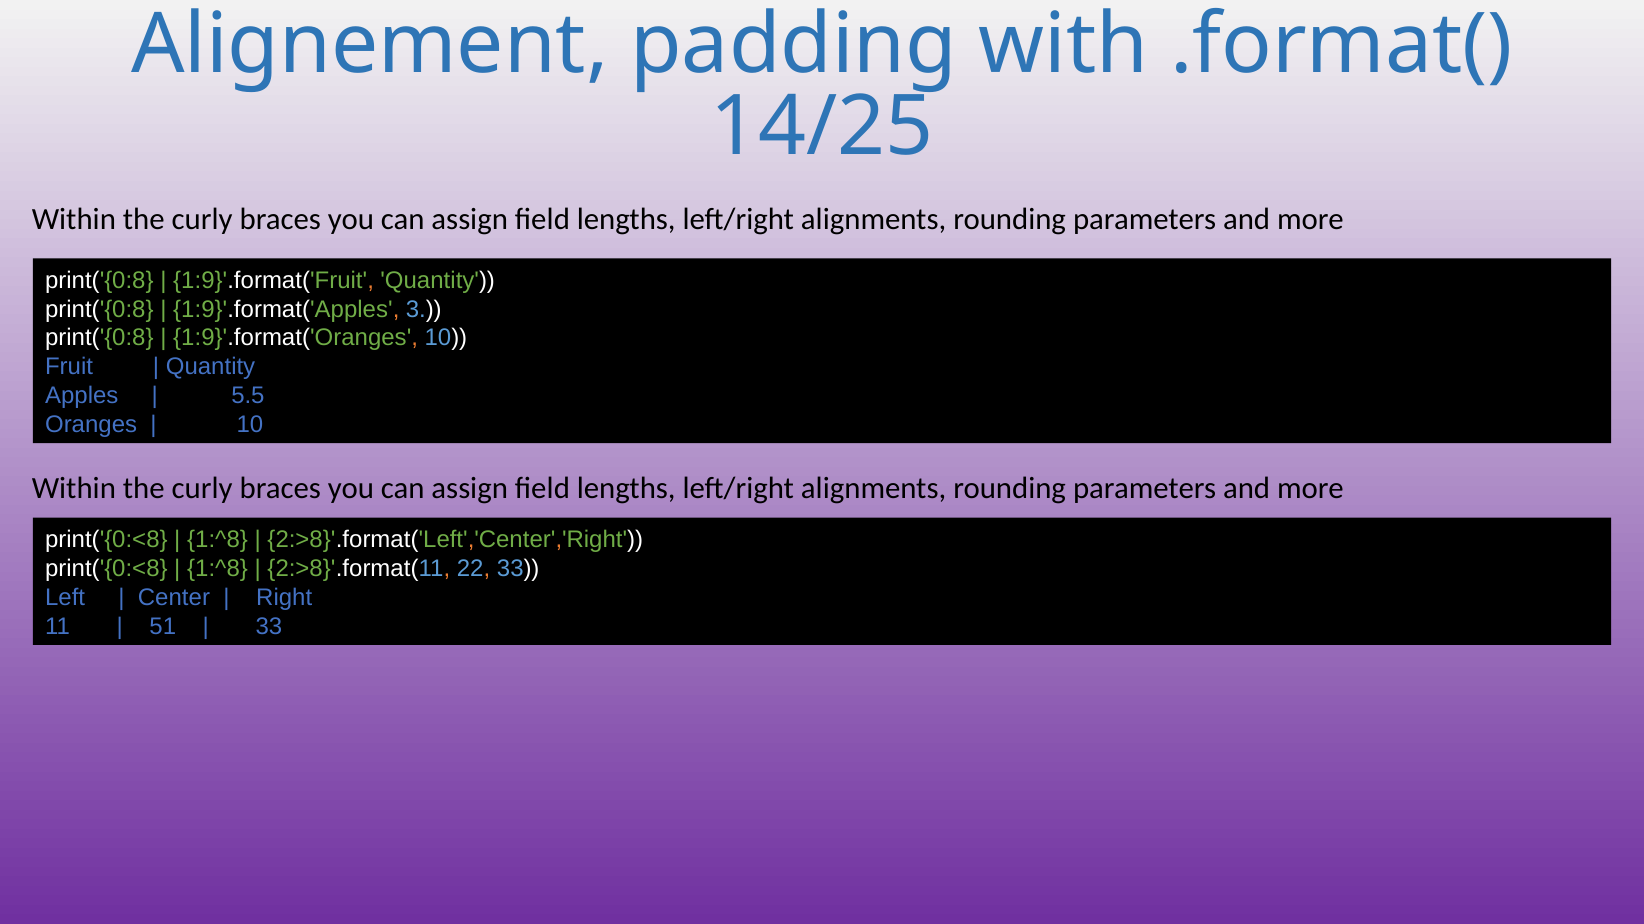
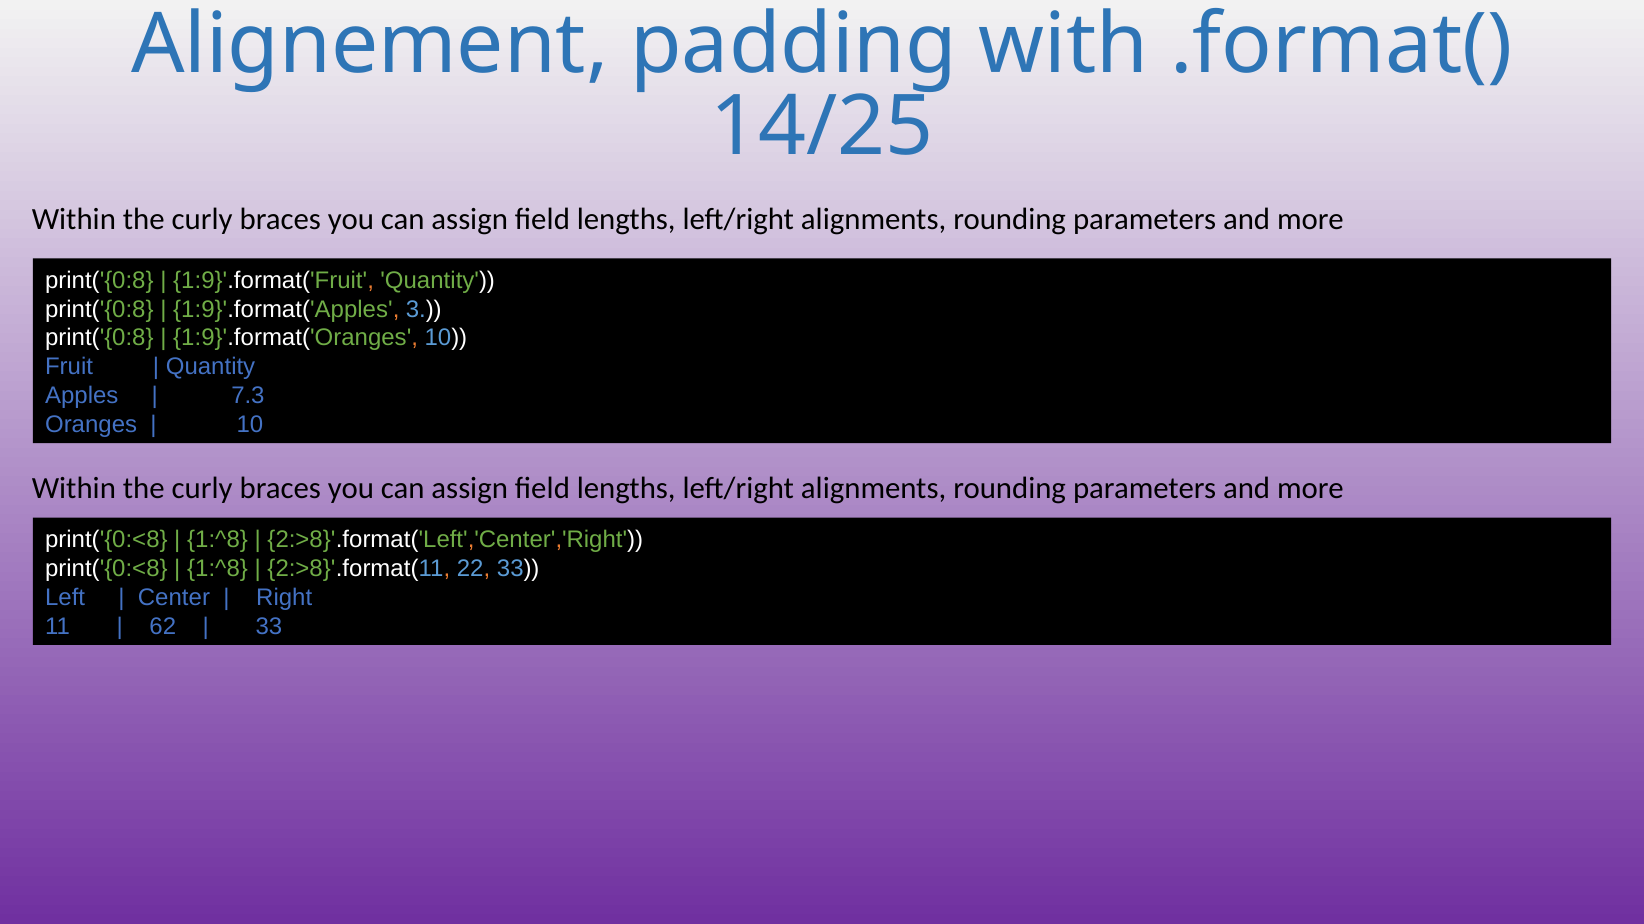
5.5: 5.5 -> 7.3 (248, 396)
51: 51 -> 62 (163, 627)
